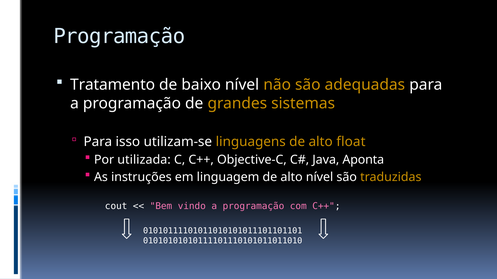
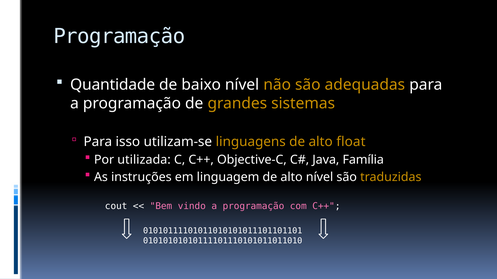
Tratamento: Tratamento -> Quantidade (113, 85)
Aponta: Aponta -> Família (363, 160)
